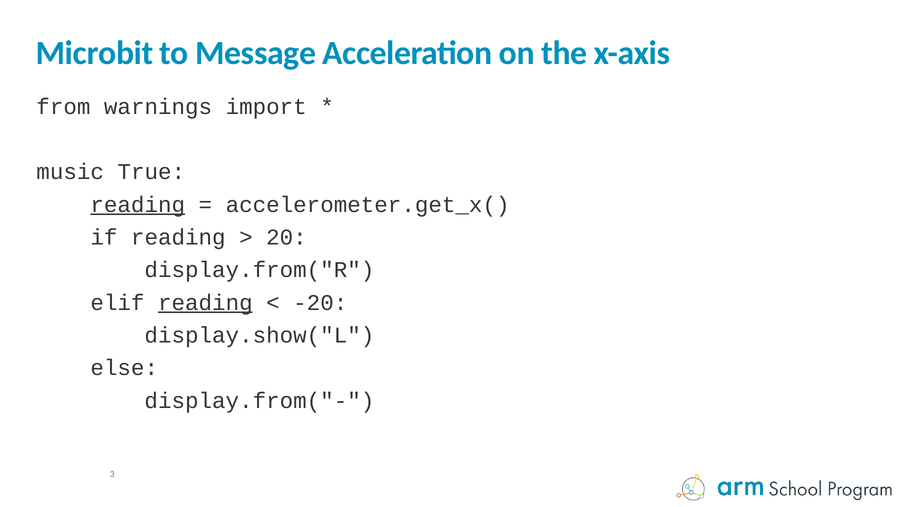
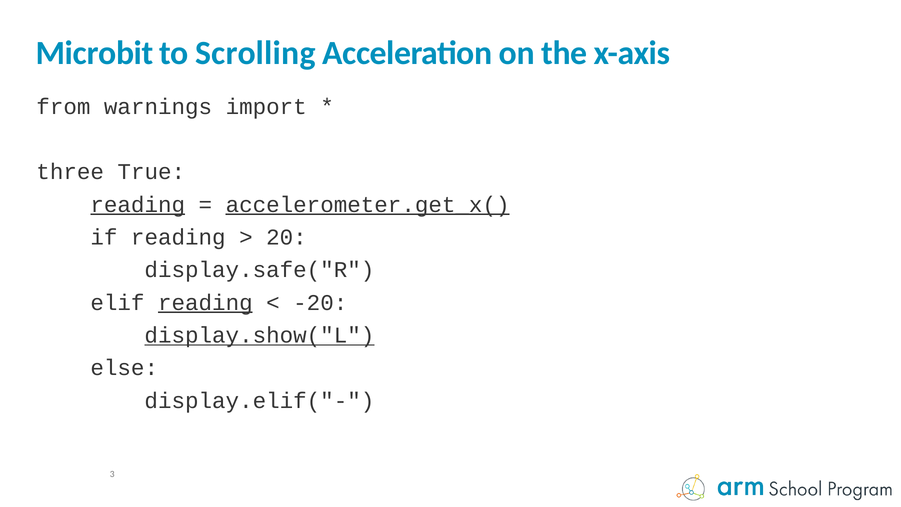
Message: Message -> Scrolling (255, 53)
music: music -> three (70, 172)
accelerometer.get_x( underline: none -> present (368, 205)
display.from("R: display.from("R -> display.safe("R (259, 270)
display.show("L underline: none -> present (259, 335)
display.from("-: display.from("- -> display.elif("- (259, 401)
